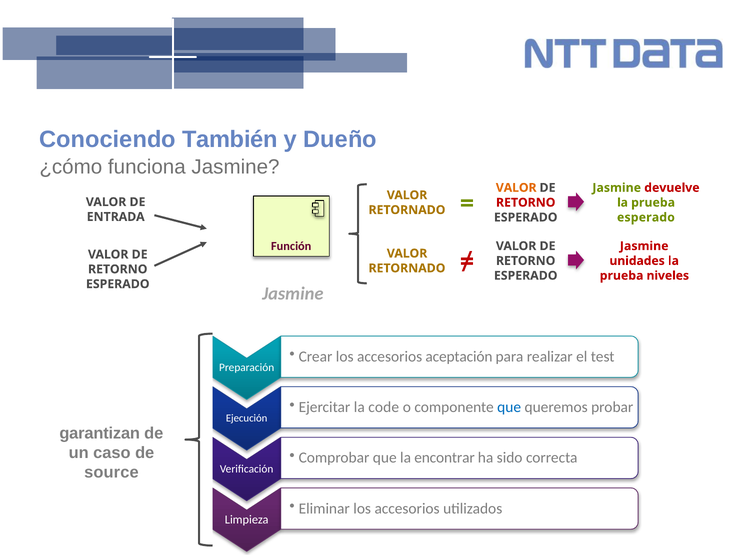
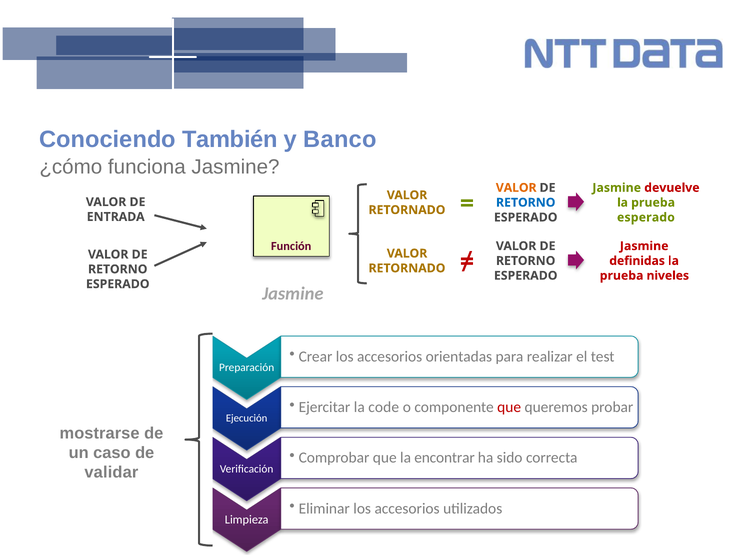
Dueño: Dueño -> Banco (340, 140)
RETORNO colour: red -> blue (526, 203)
unidades: unidades -> definidas (637, 261)
aceptación: aceptación -> orientadas (459, 357)
que colour: blue -> red (509, 407)
garantizan: garantizan -> mostrarse (100, 433)
source: source -> validar (111, 473)
